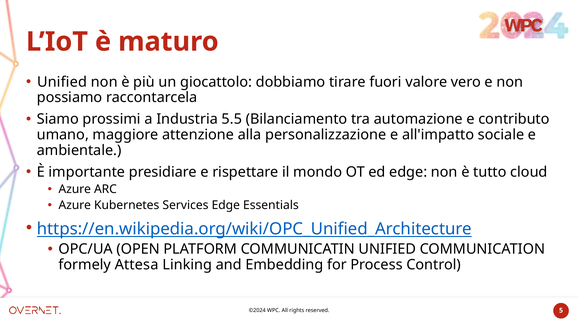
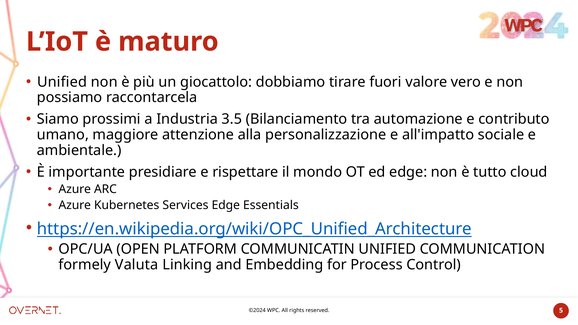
5.5: 5.5 -> 3.5 (232, 119)
Attesa: Attesa -> Valuta (137, 265)
